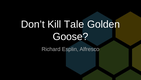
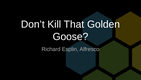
Tale: Tale -> That (74, 24)
